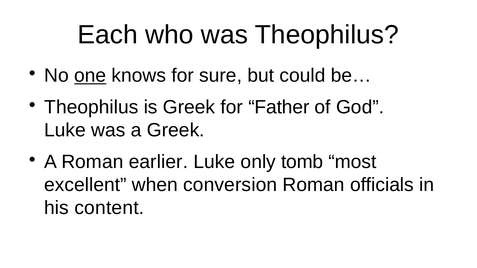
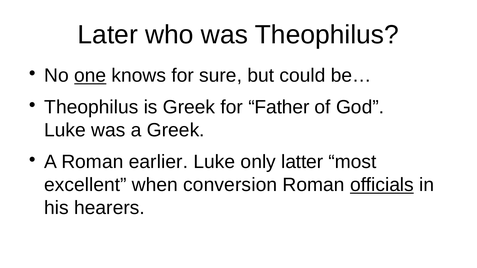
Each: Each -> Later (108, 35)
tomb: tomb -> latter (302, 162)
officials underline: none -> present (382, 185)
content: content -> hearers (109, 208)
